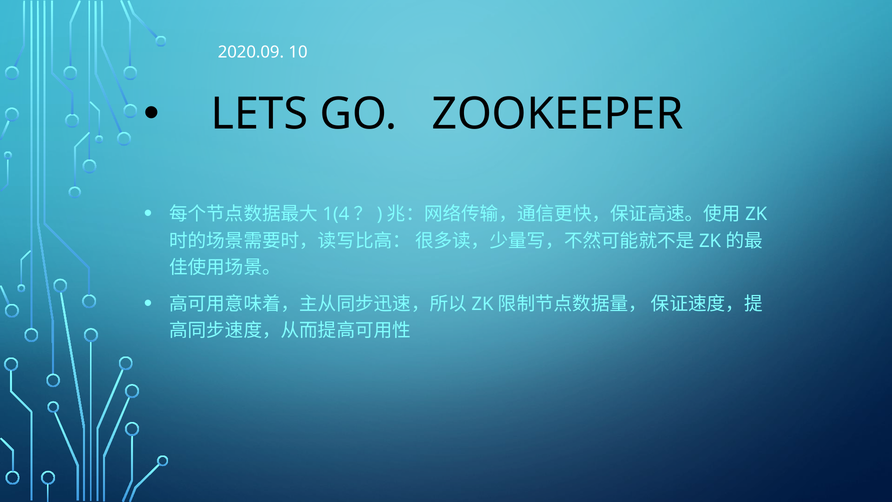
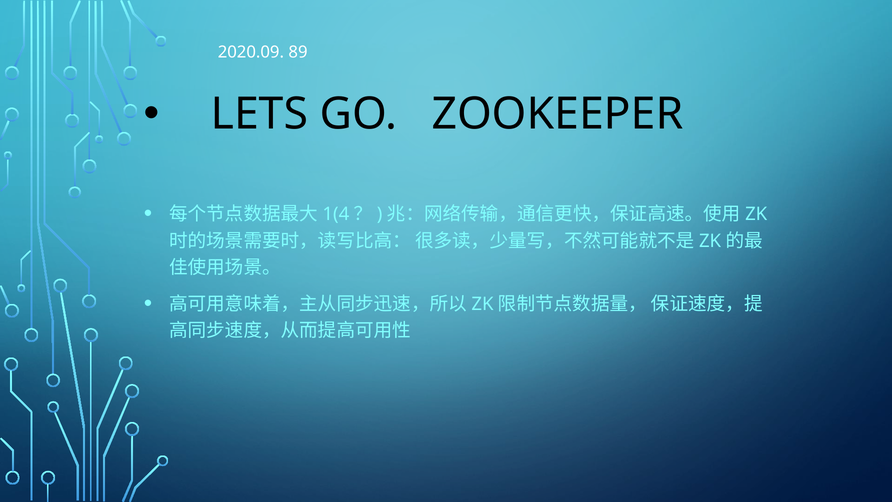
10: 10 -> 89 (298, 52)
